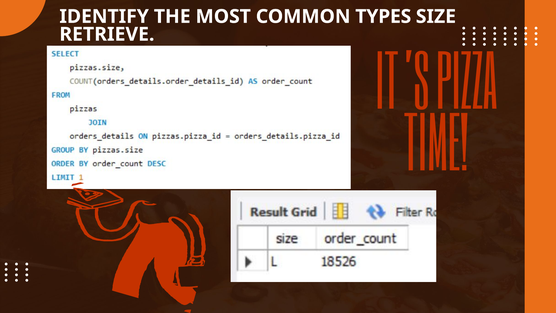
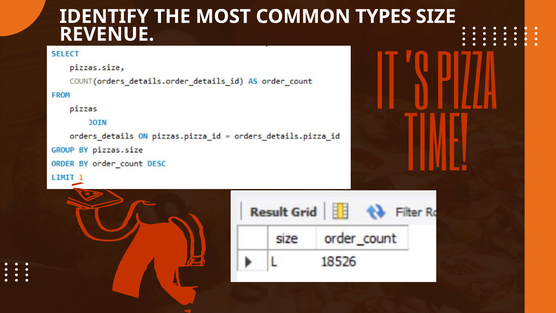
RETRIEVE: RETRIEVE -> REVENUE (107, 34)
